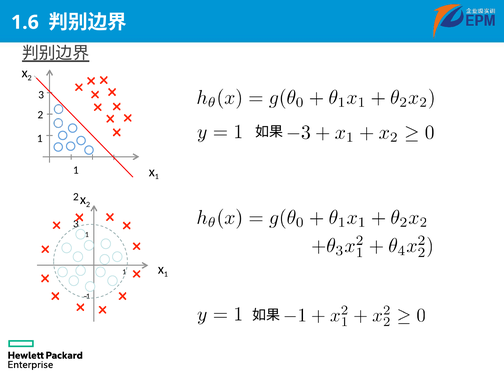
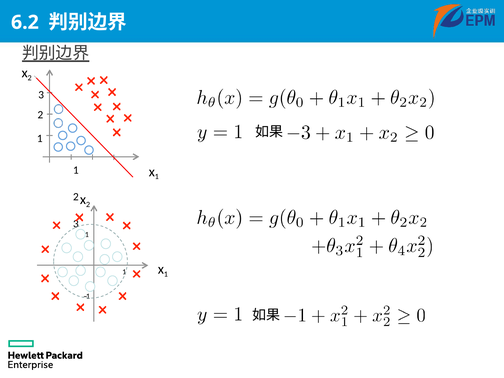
1.6: 1.6 -> 6.2 (25, 22)
